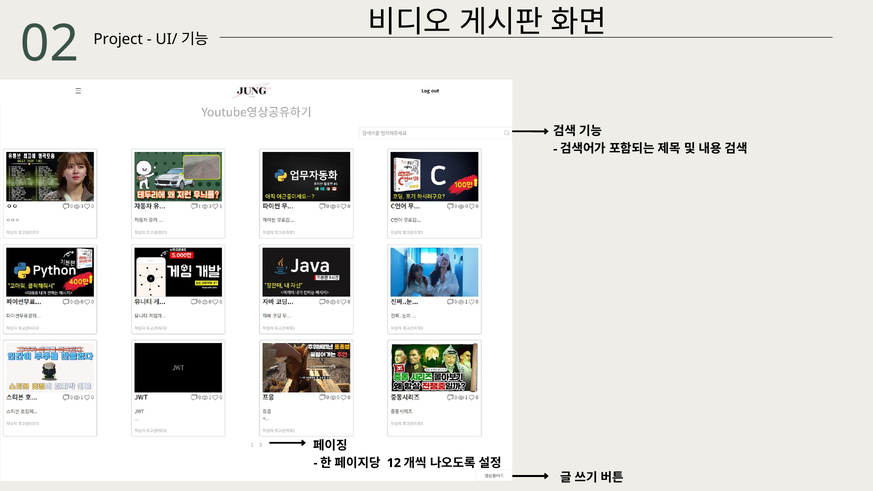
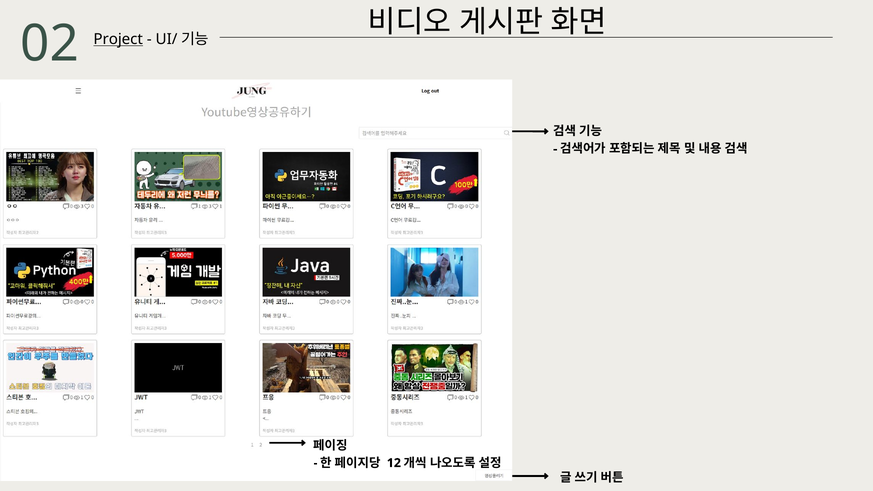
Project underline: none -> present (118, 39)
